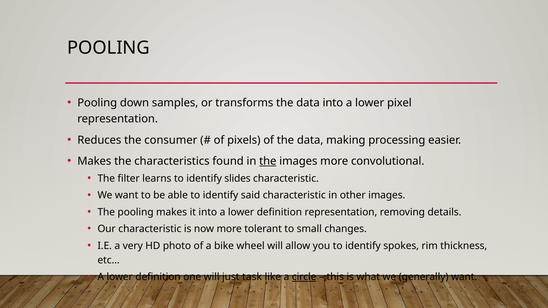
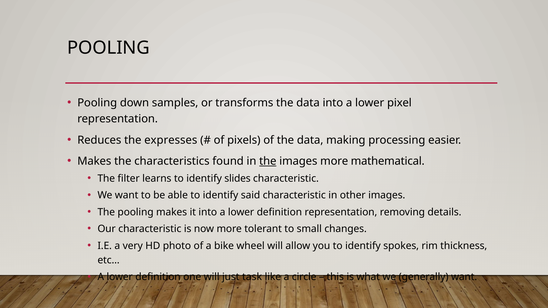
consumer: consumer -> expresses (171, 140)
convolutional: convolutional -> mathematical (388, 161)
circle underline: present -> none (304, 277)
